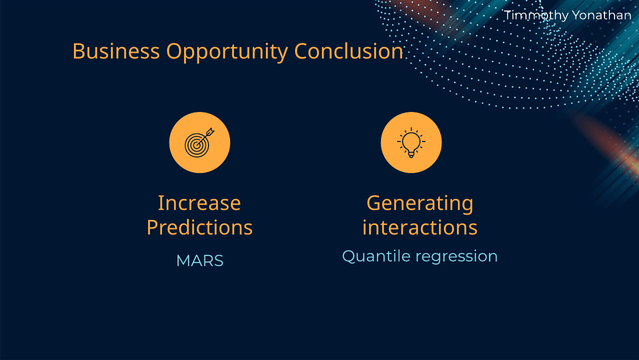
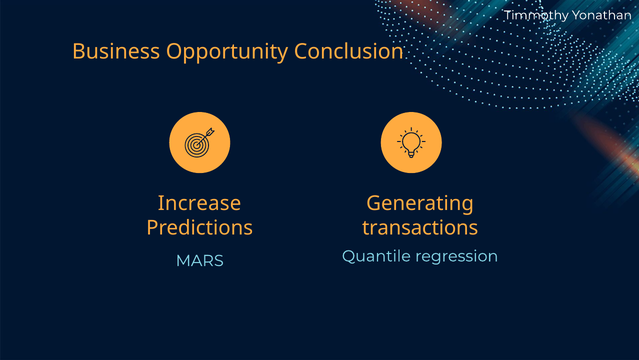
interactions: interactions -> transactions (420, 227)
